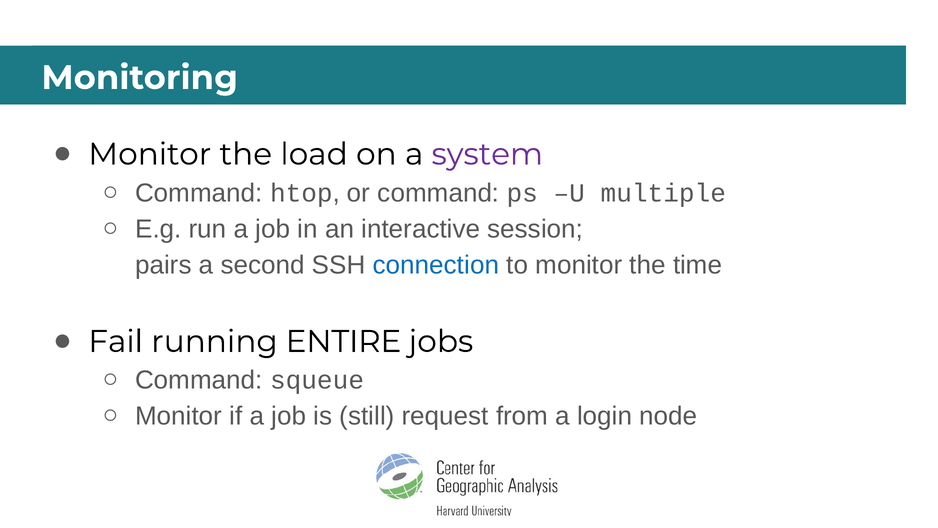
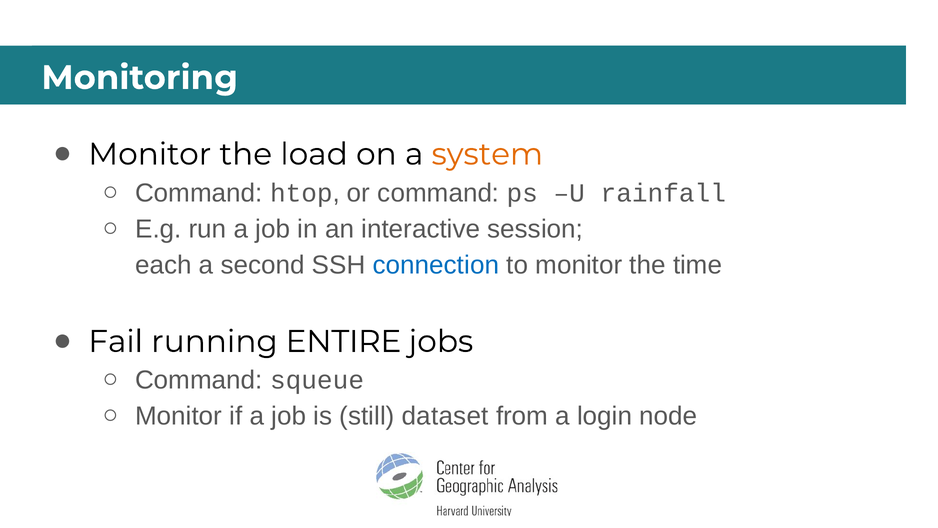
system colour: purple -> orange (487, 154)
multiple: multiple -> rainfall (663, 193)
pairs: pairs -> each (163, 265)
request: request -> dataset (445, 416)
